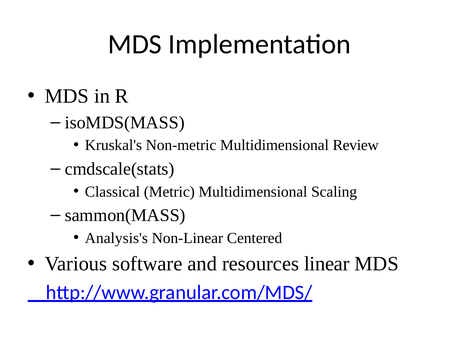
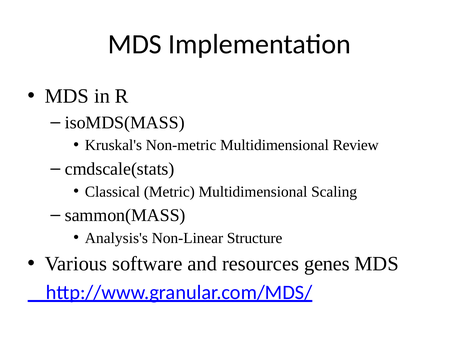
Centered: Centered -> Structure (255, 238)
linear: linear -> genes (327, 264)
